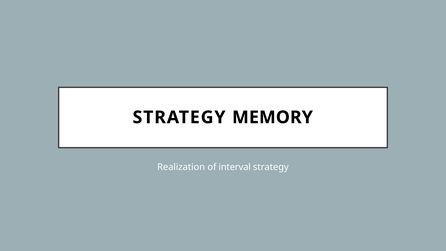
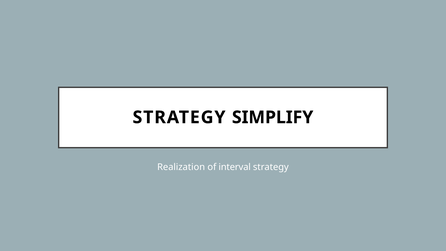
MEMORY: MEMORY -> SIMPLIFY (273, 117)
